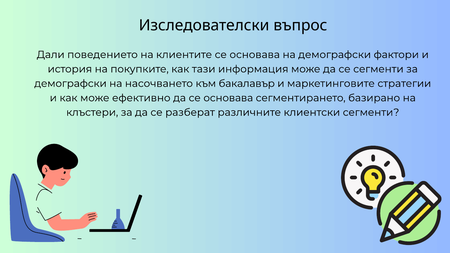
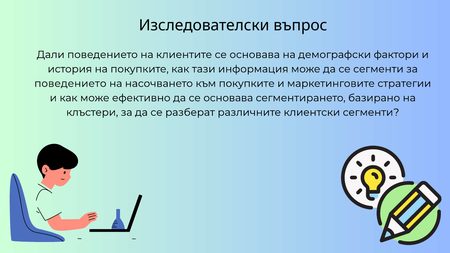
демографски: демографски -> поведението (70, 84)
към бакалавър: бакалавър -> покупките (247, 84)
